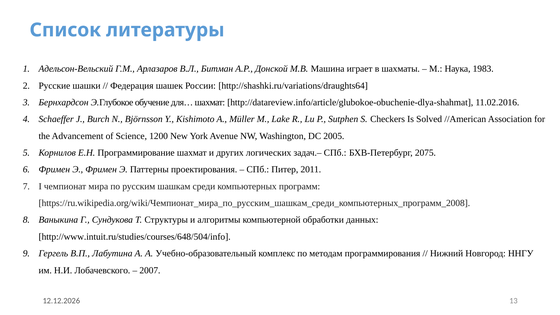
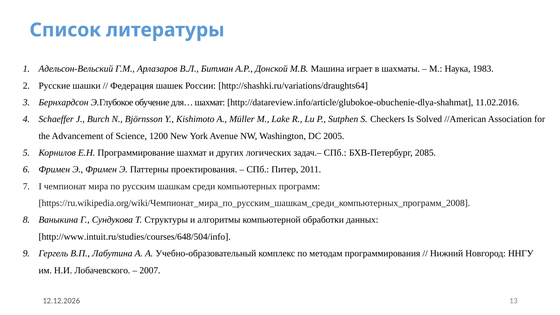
2075: 2075 -> 2085 (425, 153)
